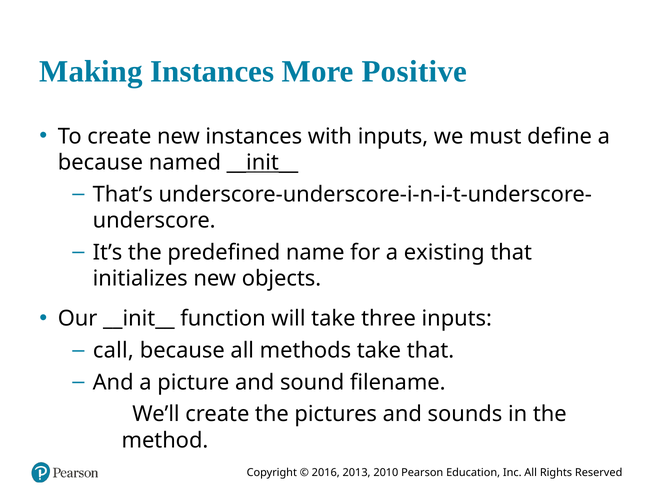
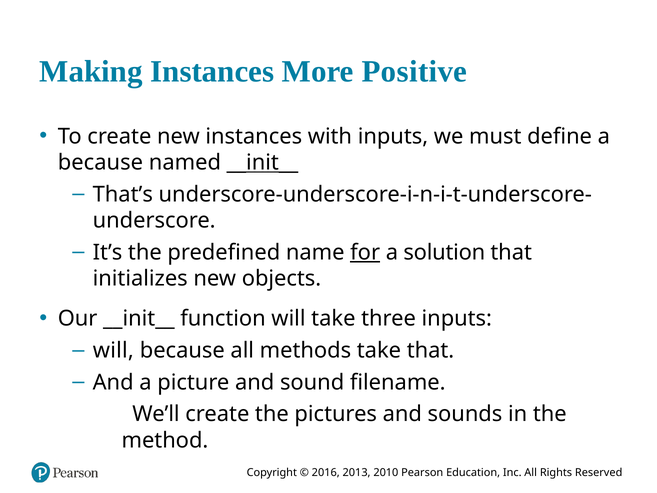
for underline: none -> present (365, 252)
existing: existing -> solution (444, 252)
call: call -> will (113, 350)
